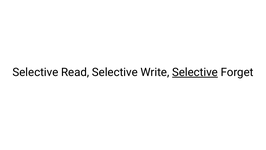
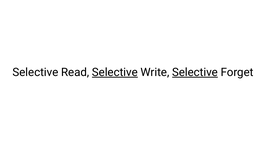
Selective underline: none -> present (115, 72)
